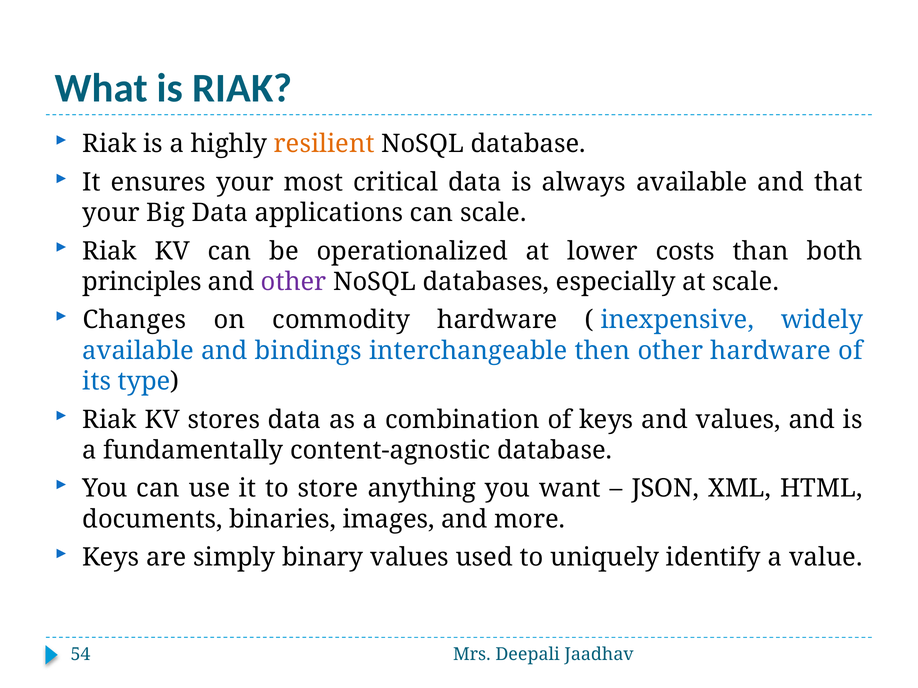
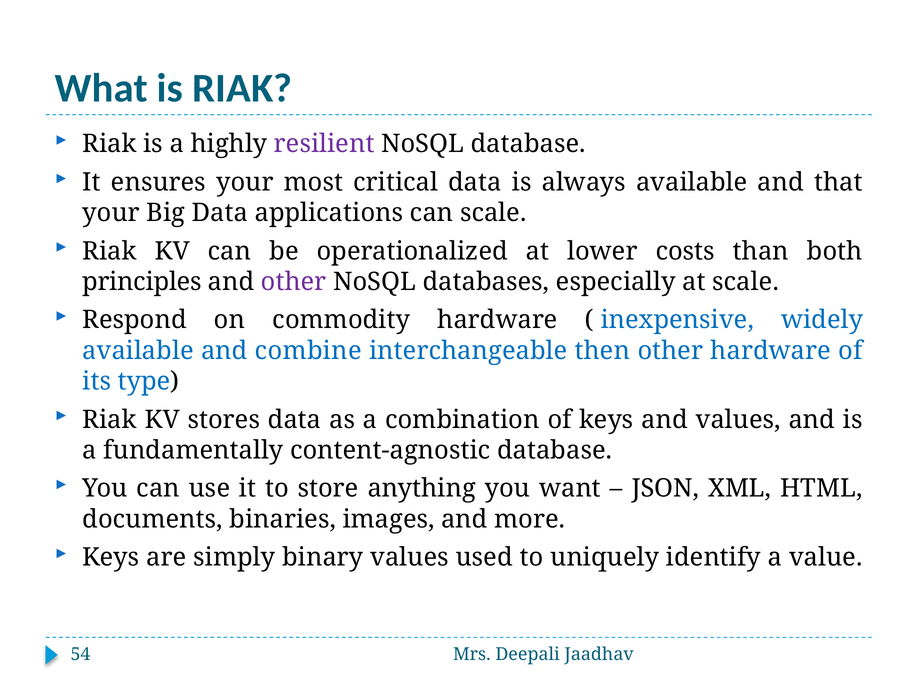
resilient colour: orange -> purple (324, 144)
Changes: Changes -> Respond (135, 320)
bindings: bindings -> combine (308, 351)
